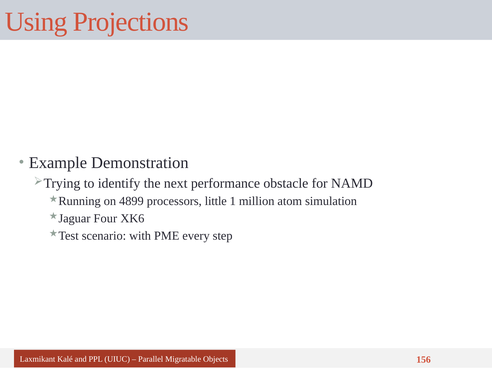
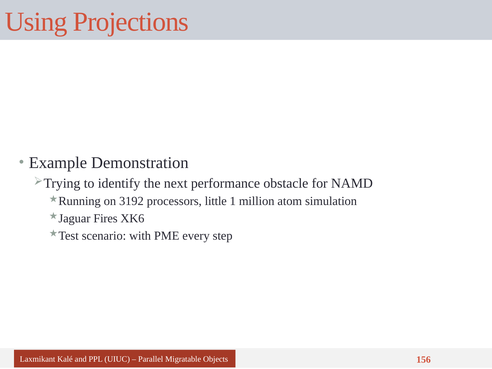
4899: 4899 -> 3192 (131, 201)
Four: Four -> Fires (105, 218)
